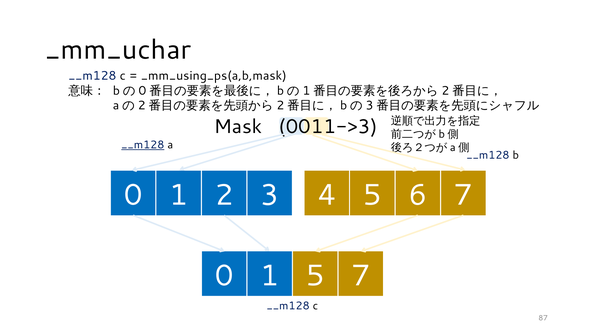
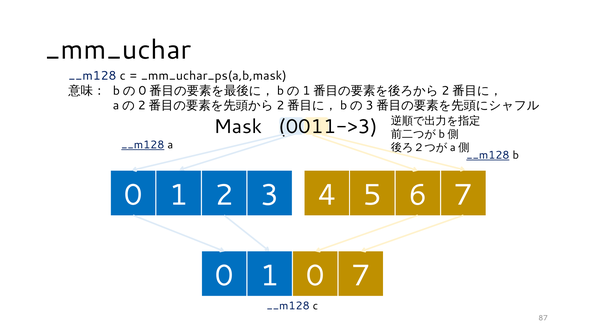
_mm_using_ps(a,b,mask: _mm_using_ps(a,b,mask -> _mm_uchar_ps(a,b,mask (214, 76)
__m128 underline: none -> present (488, 155)
1 5: 5 -> 0 (315, 275)
